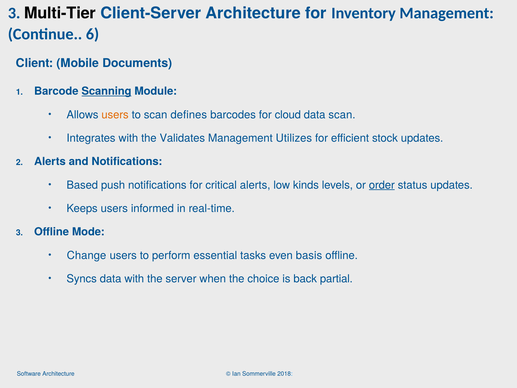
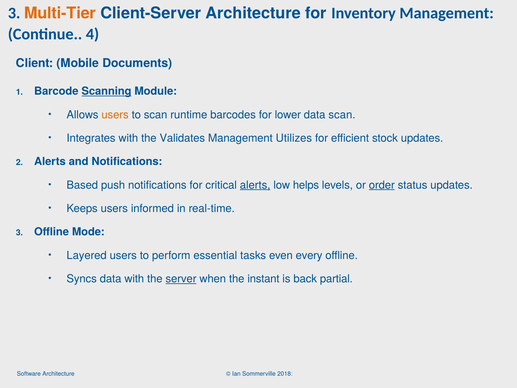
Multi-Tier colour: black -> orange (60, 13)
6: 6 -> 4 (93, 34)
defines: defines -> runtime (189, 115)
cloud: cloud -> lower (288, 115)
alerts underline: none -> present (255, 185)
kinds: kinds -> helps (306, 185)
Change: Change -> Layered (87, 255)
basis: basis -> every (309, 255)
server underline: none -> present (181, 279)
choice: choice -> instant (263, 279)
